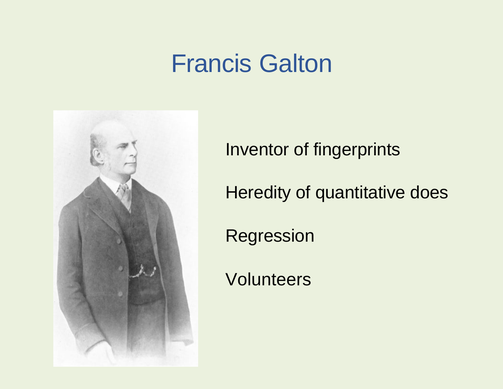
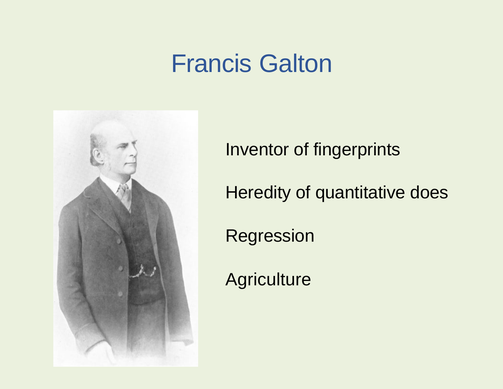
Volunteers: Volunteers -> Agriculture (268, 279)
